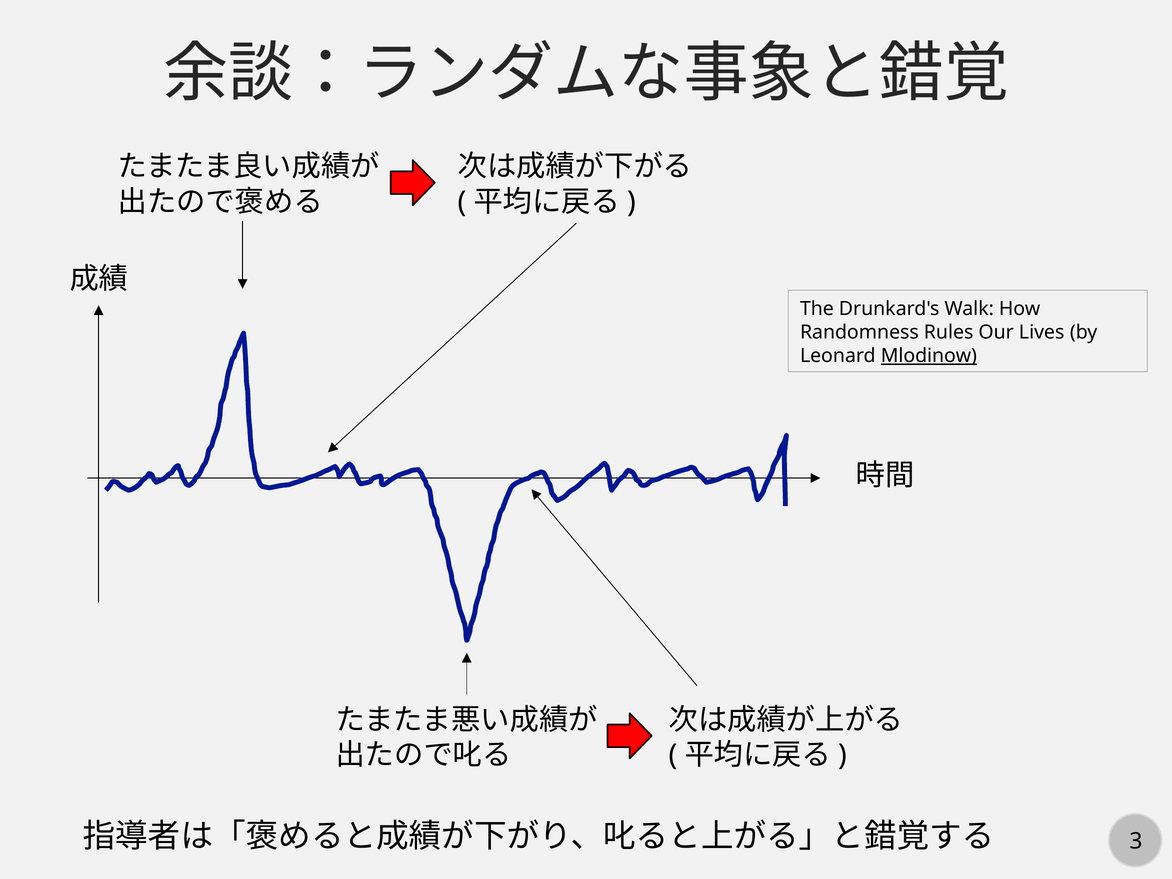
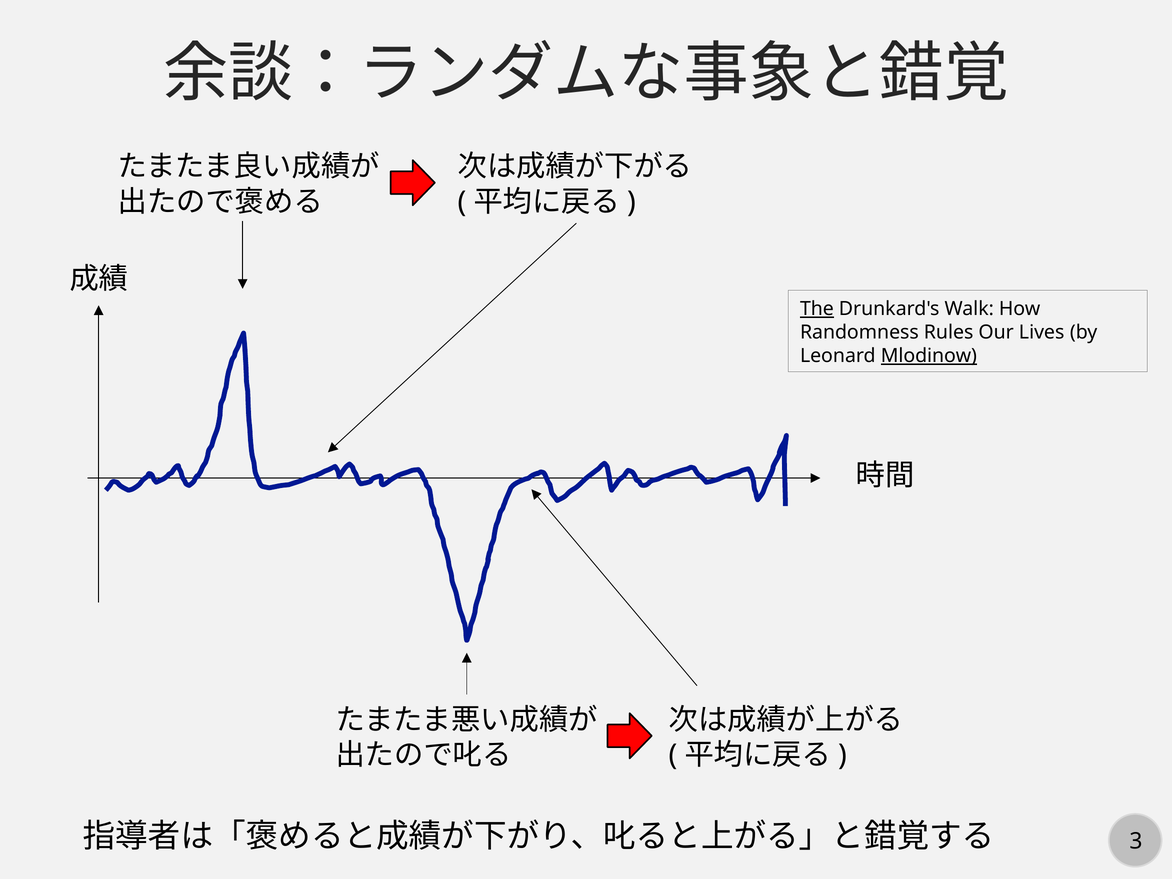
The underline: none -> present (817, 309)
